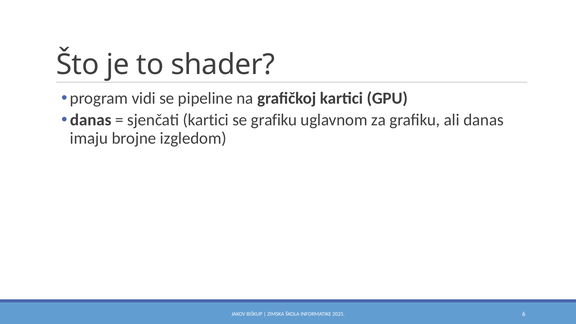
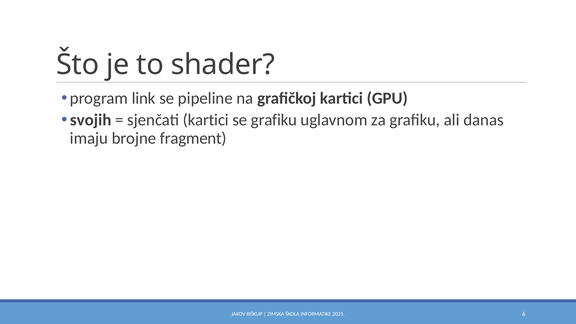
vidi: vidi -> link (144, 98)
danas: danas -> svojih (91, 120)
izgledom: izgledom -> fragment (193, 138)
